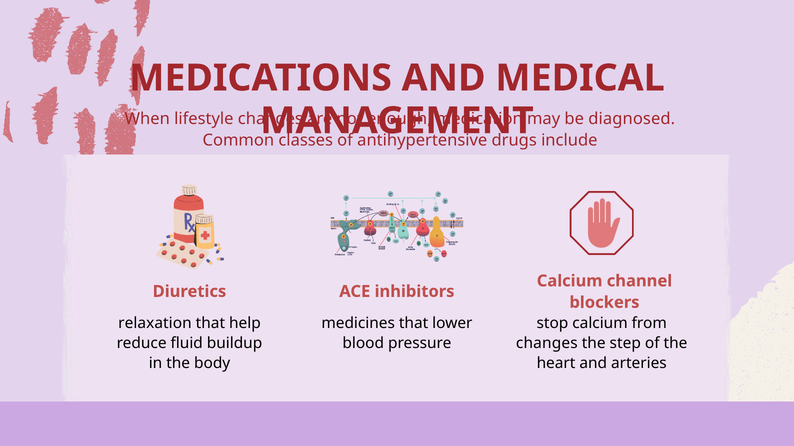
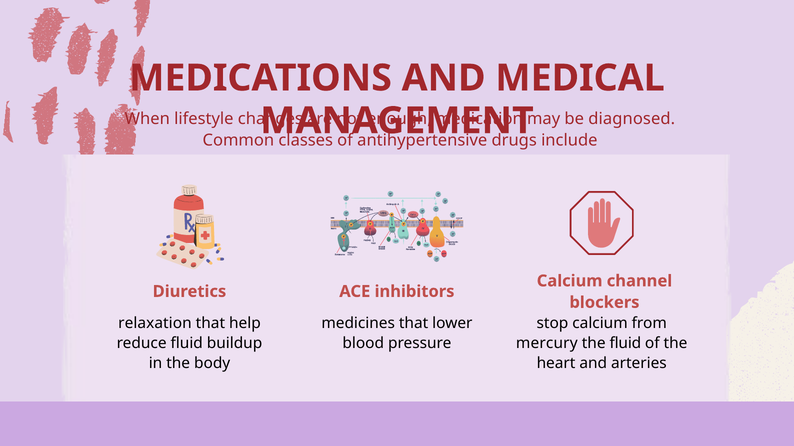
changes: changes -> mercury (547, 344)
the step: step -> fluid (625, 344)
